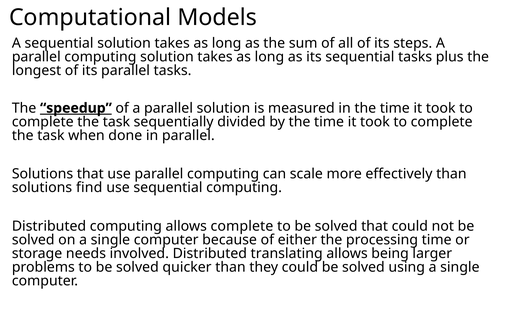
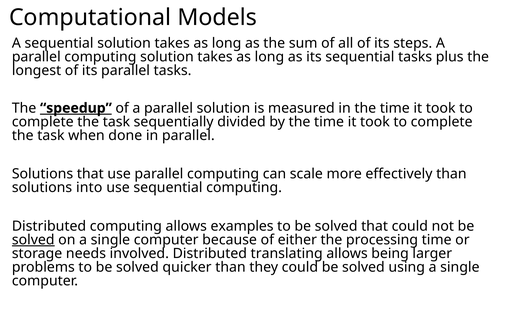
find: find -> into (89, 188)
allows complete: complete -> examples (242, 226)
solved underline: none -> present (33, 240)
